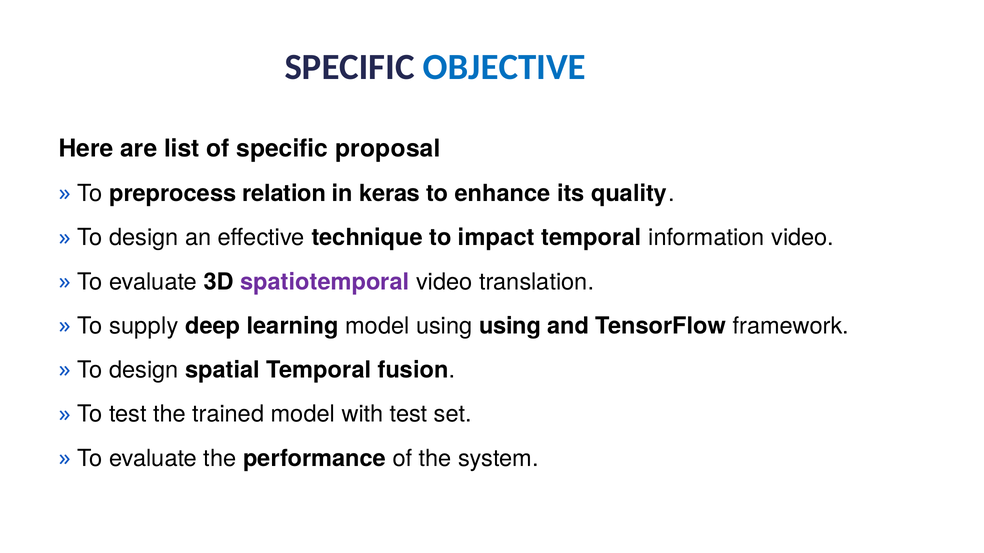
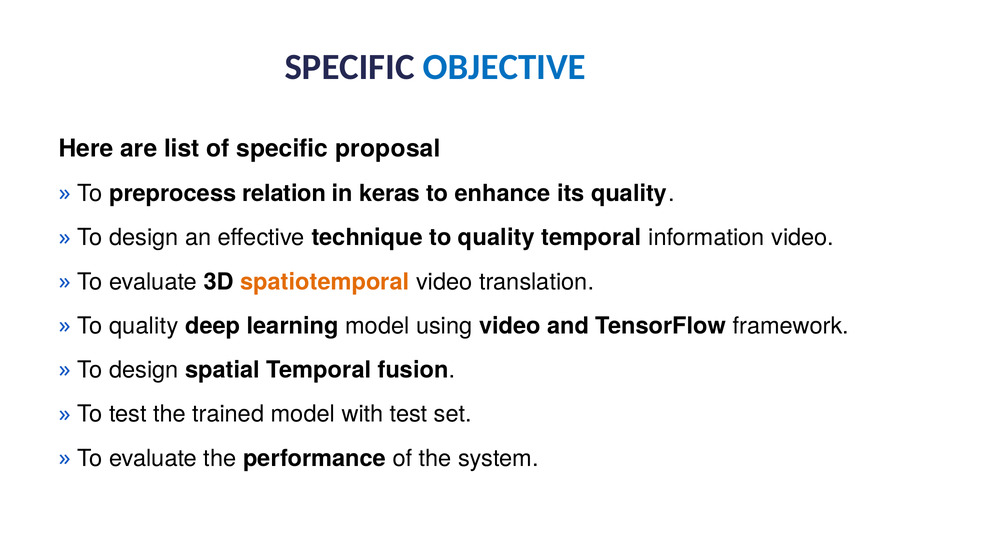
technique to impact: impact -> quality (496, 238)
spatiotemporal colour: purple -> orange (325, 282)
supply: supply -> quality (144, 326)
using using: using -> video (510, 326)
